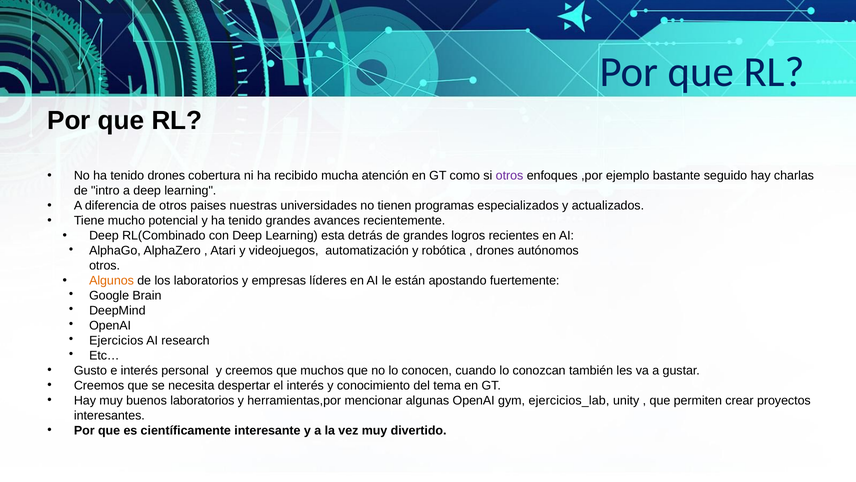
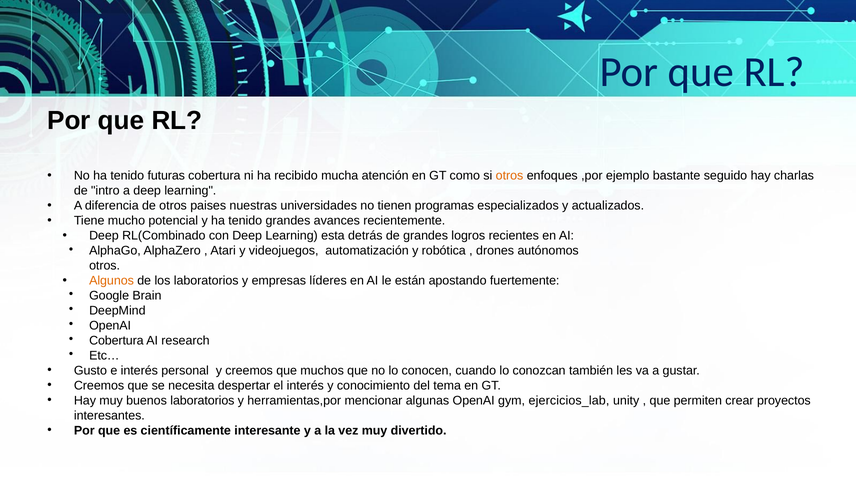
tenido drones: drones -> futuras (166, 176)
otros colour: purple -> orange (510, 176)
Ejercicios: Ejercicios -> Cobertura (116, 340)
